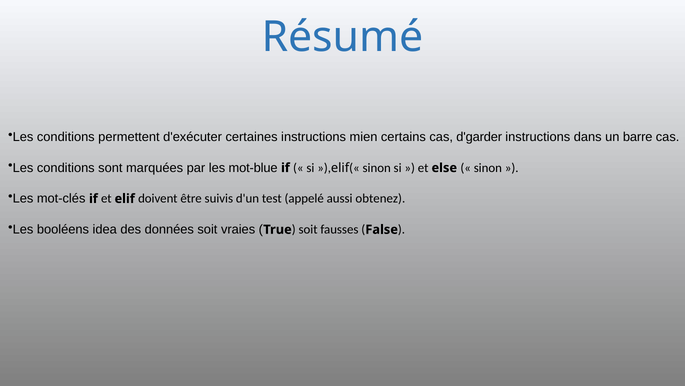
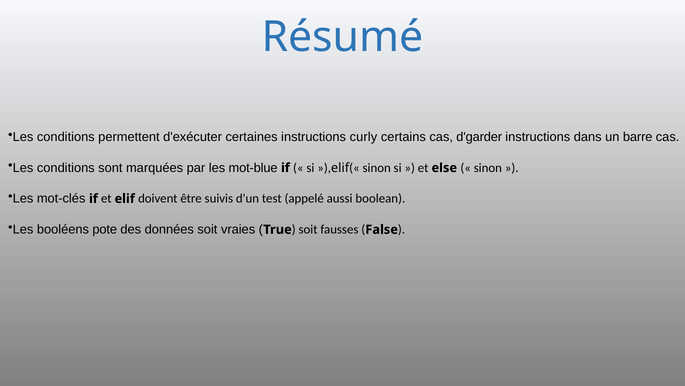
mien: mien -> curly (363, 137)
obtenez: obtenez -> boolean (380, 198)
idea: idea -> pote (105, 229)
